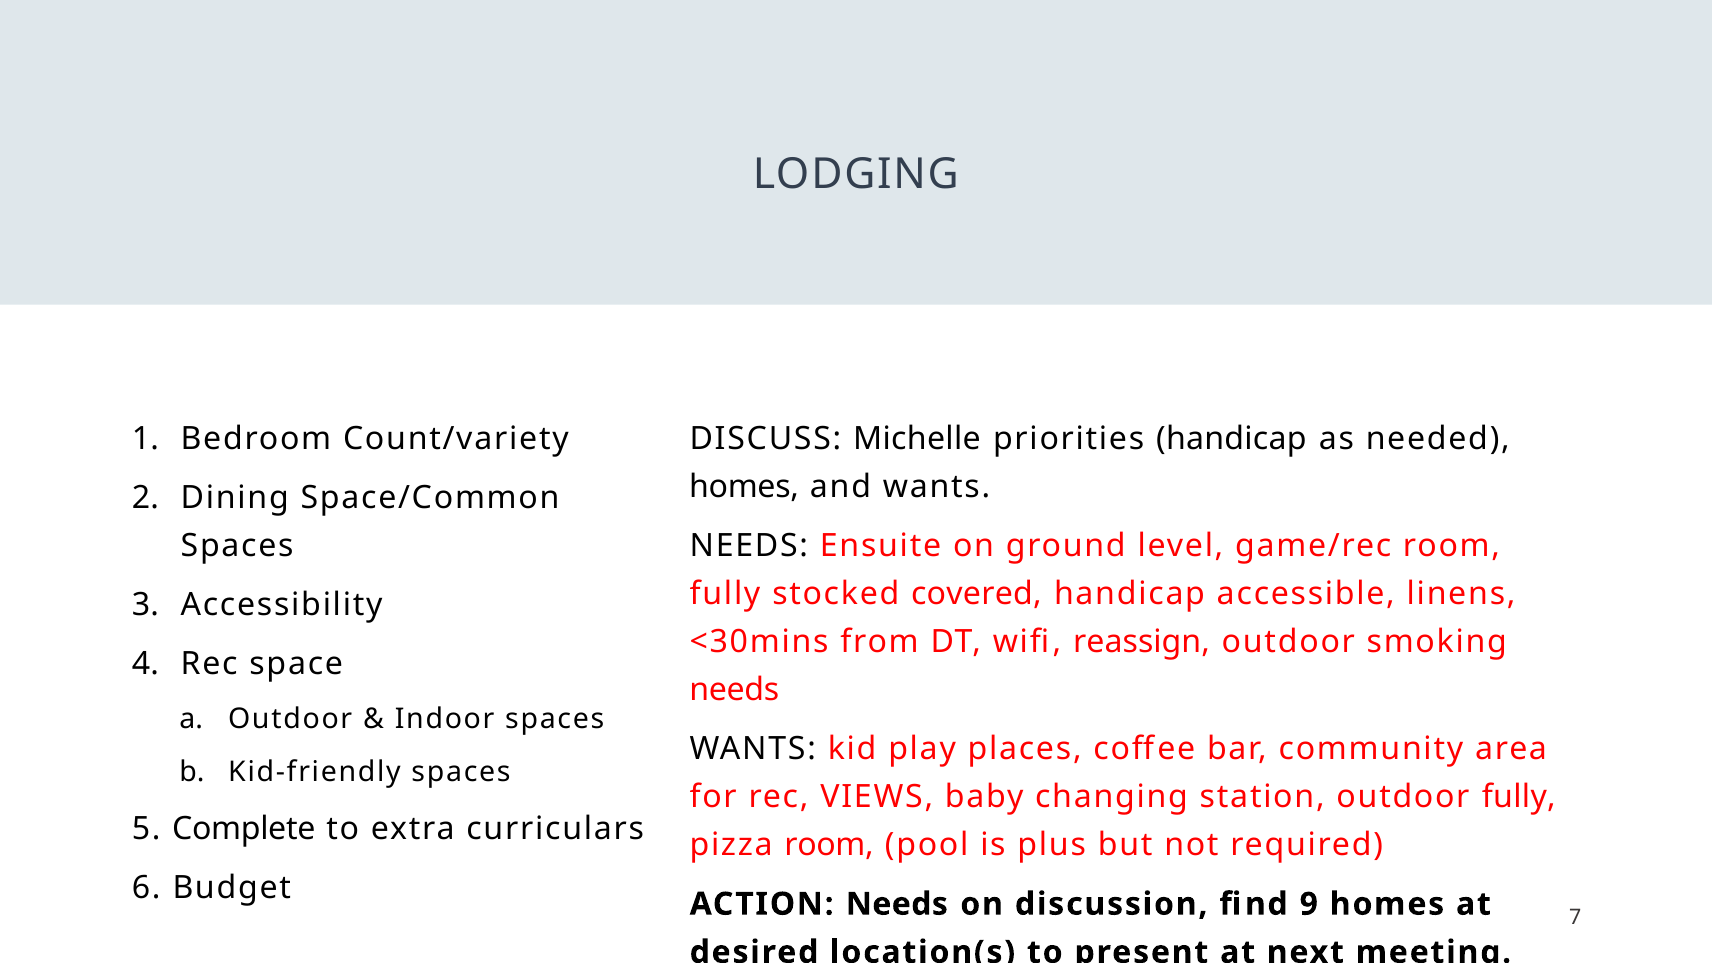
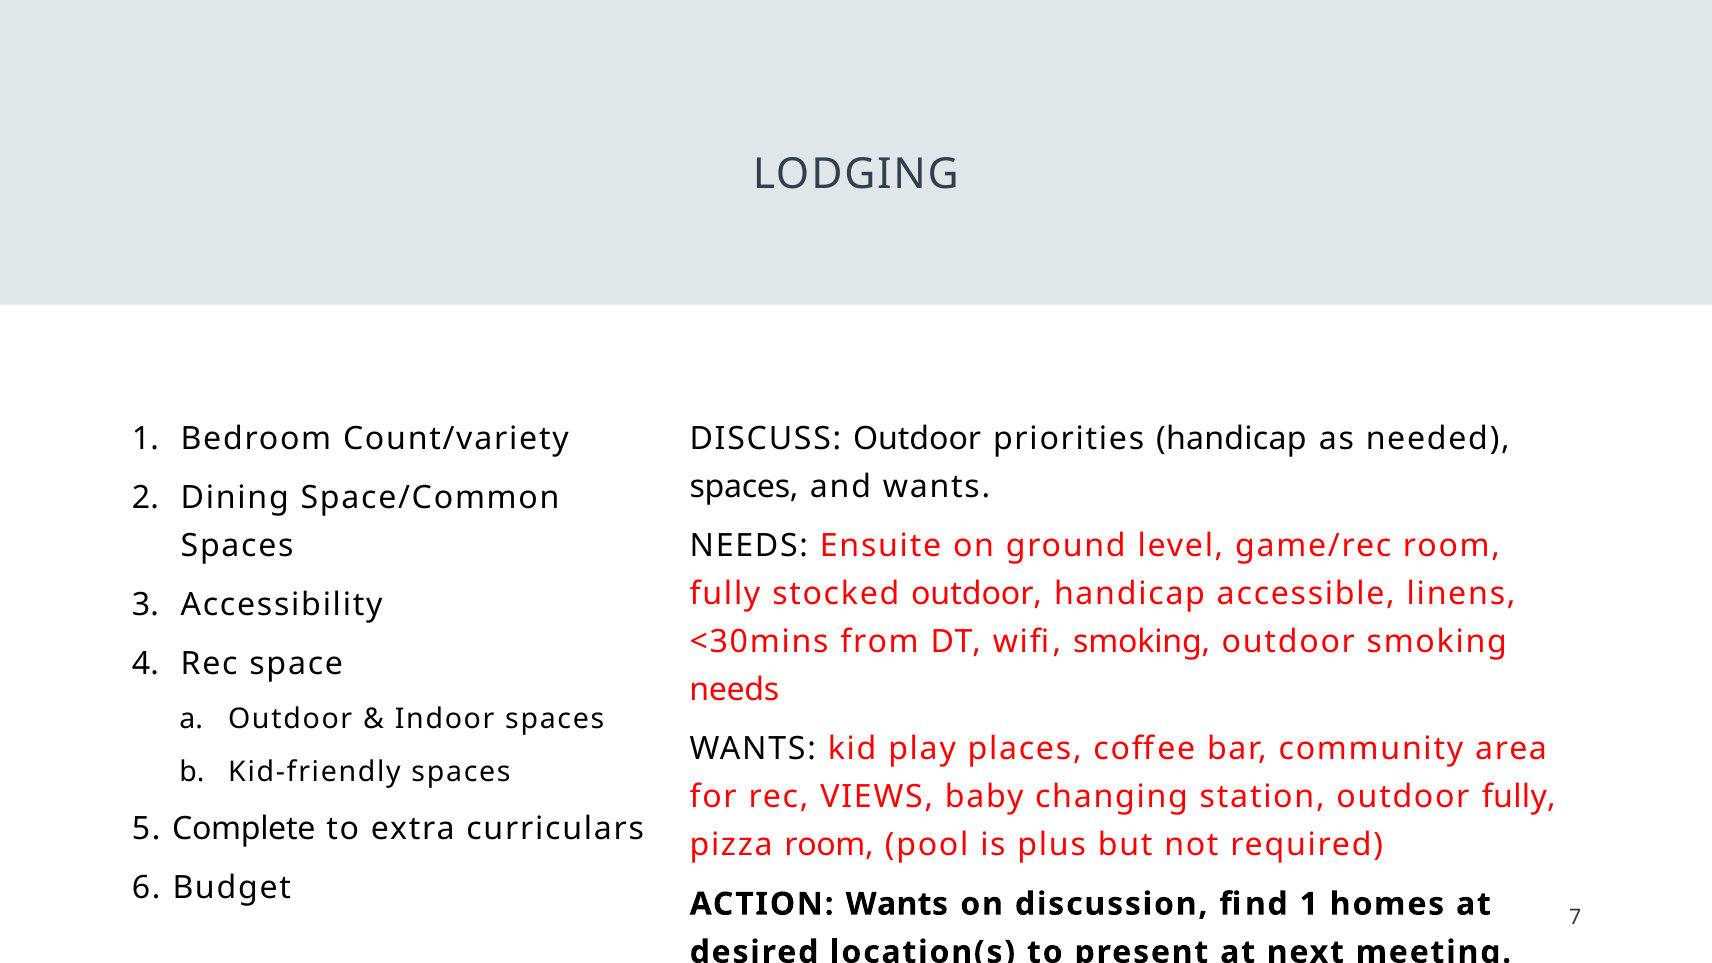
DISCUSS Michelle: Michelle -> Outdoor (917, 439)
homes: homes -> spaces (744, 487)
stocked covered: covered -> outdoor (977, 594)
wifi reassign: reassign -> smoking (1142, 642)
ACTION Needs: Needs -> Wants (897, 904)
find 9: 9 -> 1 (1309, 904)
